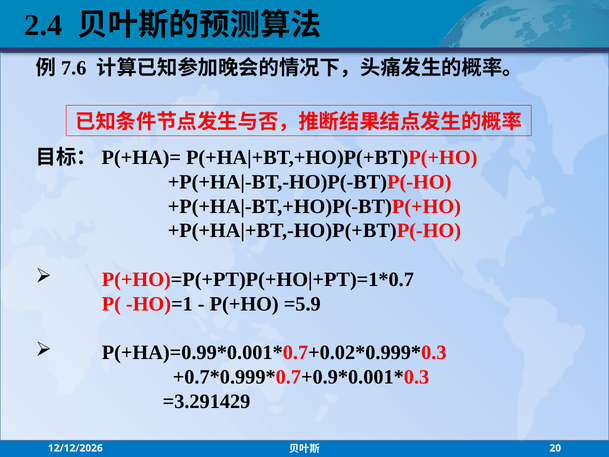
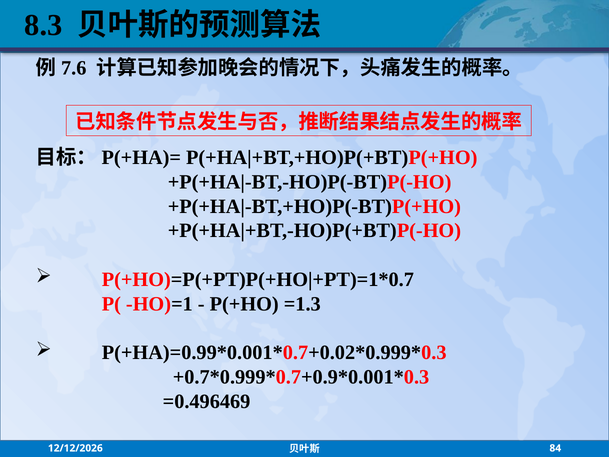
2.4: 2.4 -> 8.3 (43, 25)
=5.9: =5.9 -> =1.3 (302, 304)
=3.291429: =3.291429 -> =0.496469 (207, 401)
20: 20 -> 84 (555, 448)
